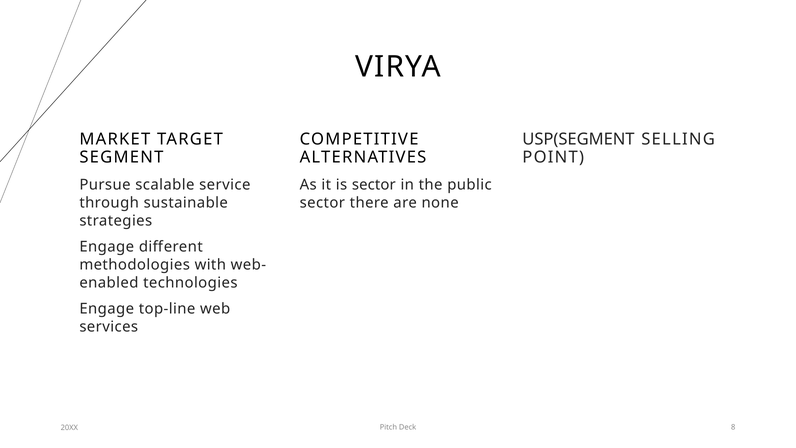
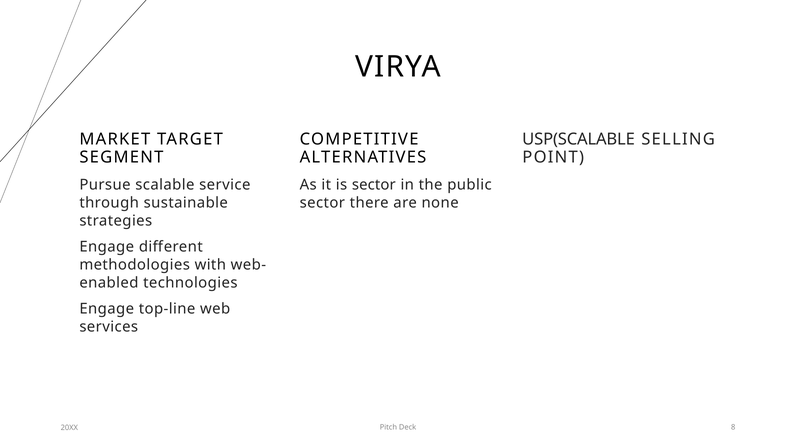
USP(SEGMENT: USP(SEGMENT -> USP(SCALABLE (579, 139)
